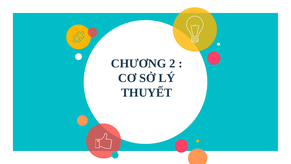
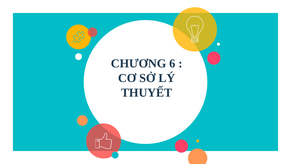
2: 2 -> 6 (172, 63)
